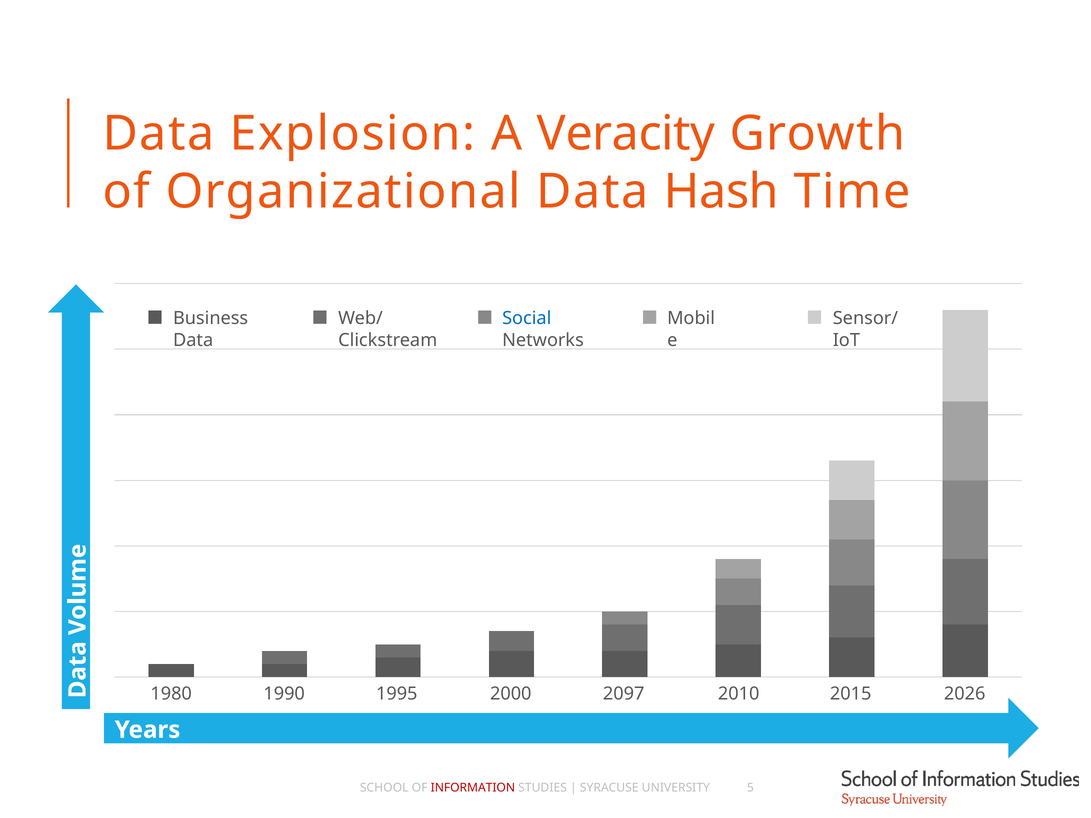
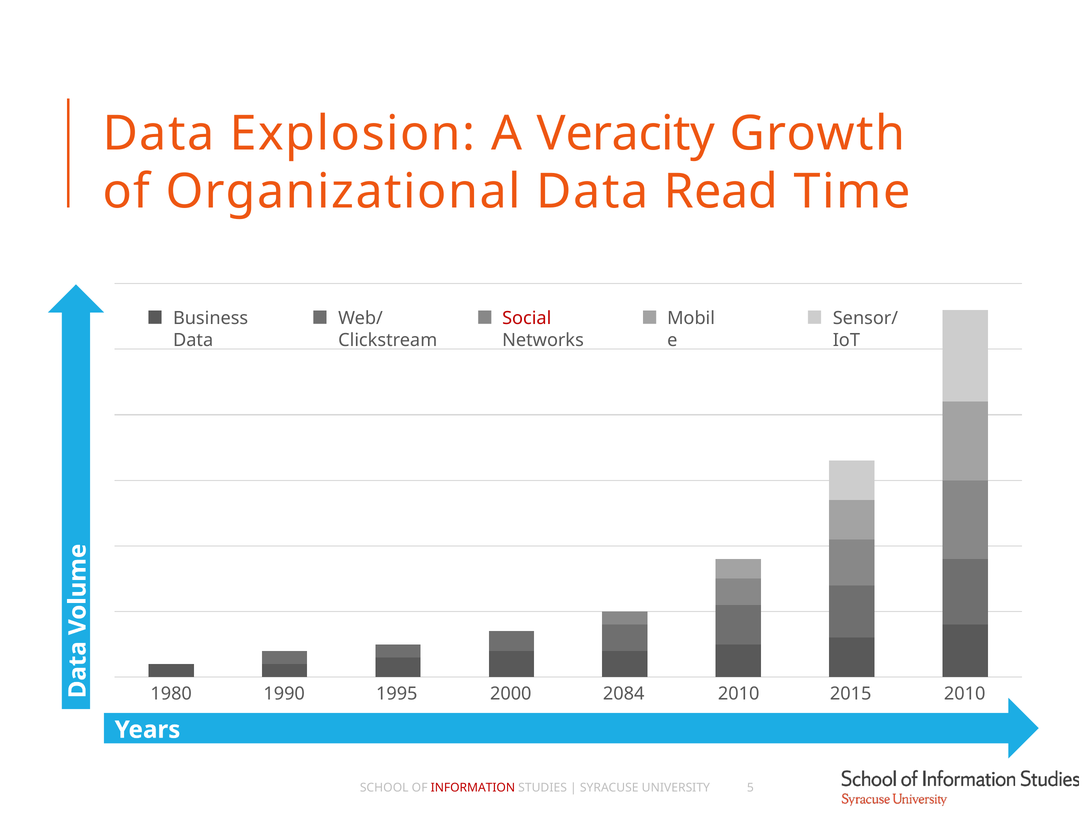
Hash: Hash -> Read (721, 192)
Social colour: blue -> red (527, 318)
2097: 2097 -> 2084 (624, 694)
2015 2026: 2026 -> 2010 (965, 694)
